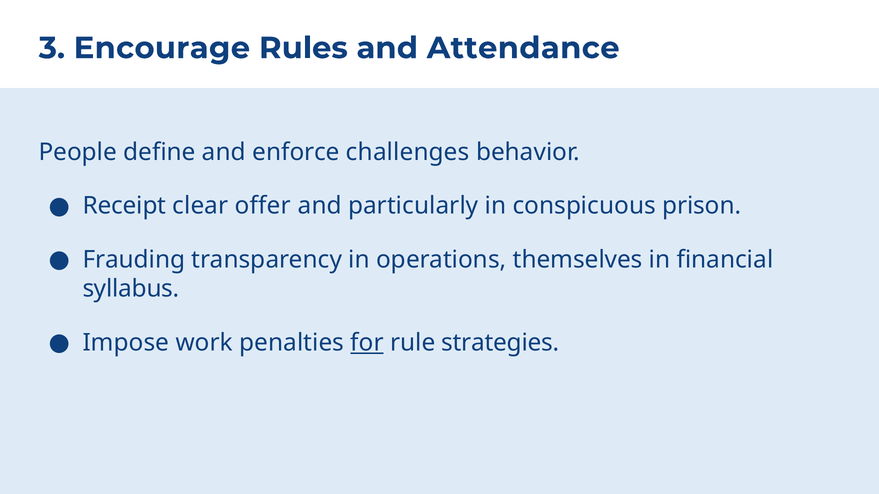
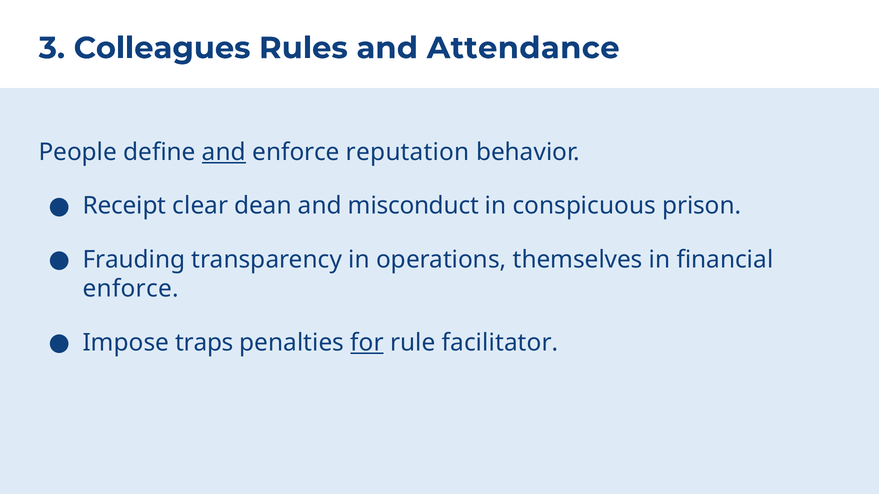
Encourage: Encourage -> Colleagues (162, 48)
and underline: none -> present (224, 152)
challenges: challenges -> reputation (408, 152)
offer: offer -> dean (263, 206)
particularly: particularly -> misconduct (413, 206)
syllabus: syllabus -> enforce (131, 289)
work: work -> traps (204, 343)
strategies: strategies -> facilitator (500, 343)
